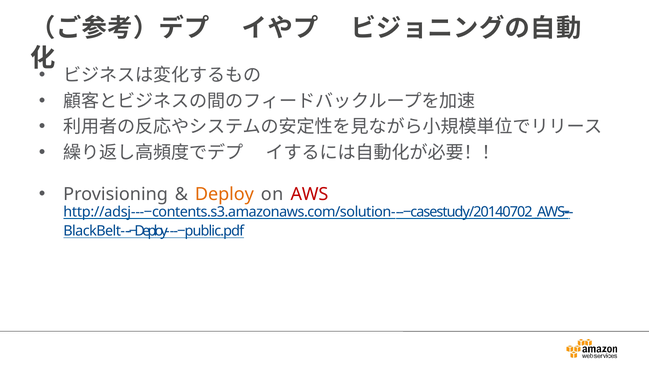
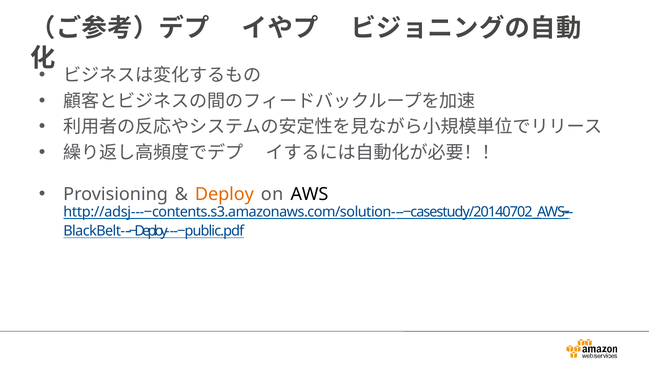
AWS colour: red -> black (309, 194)
